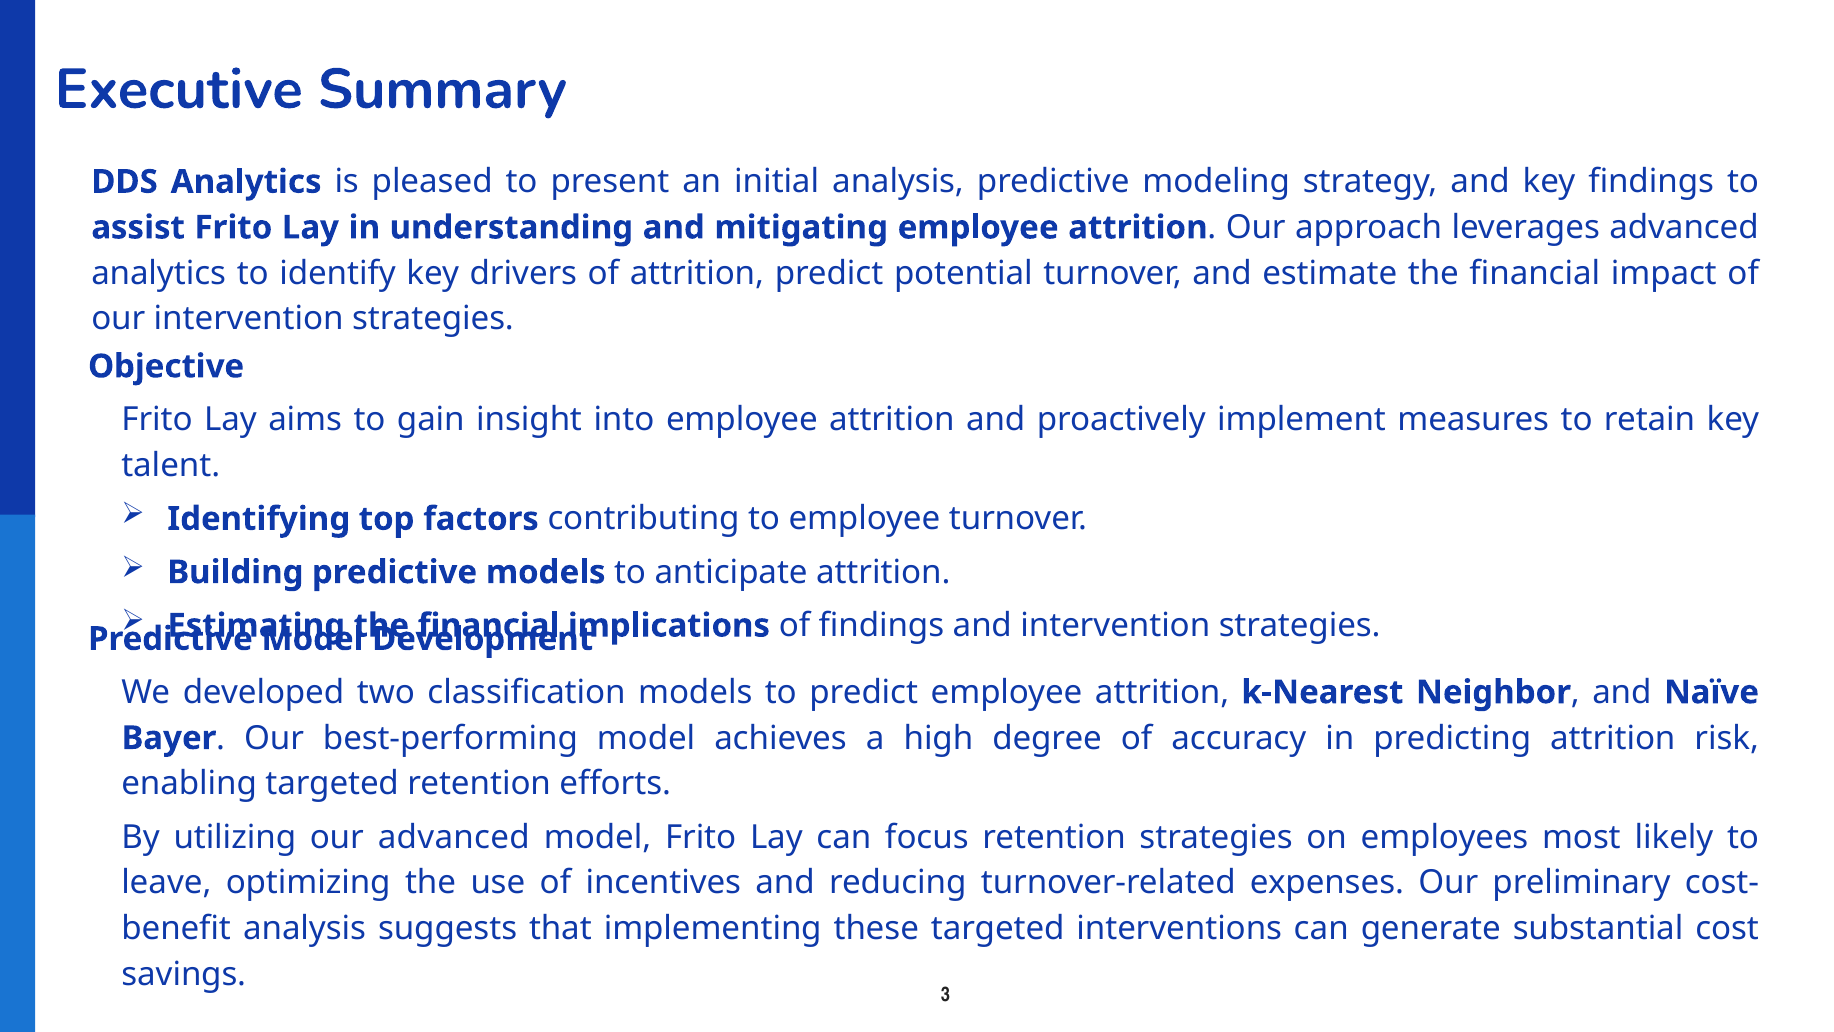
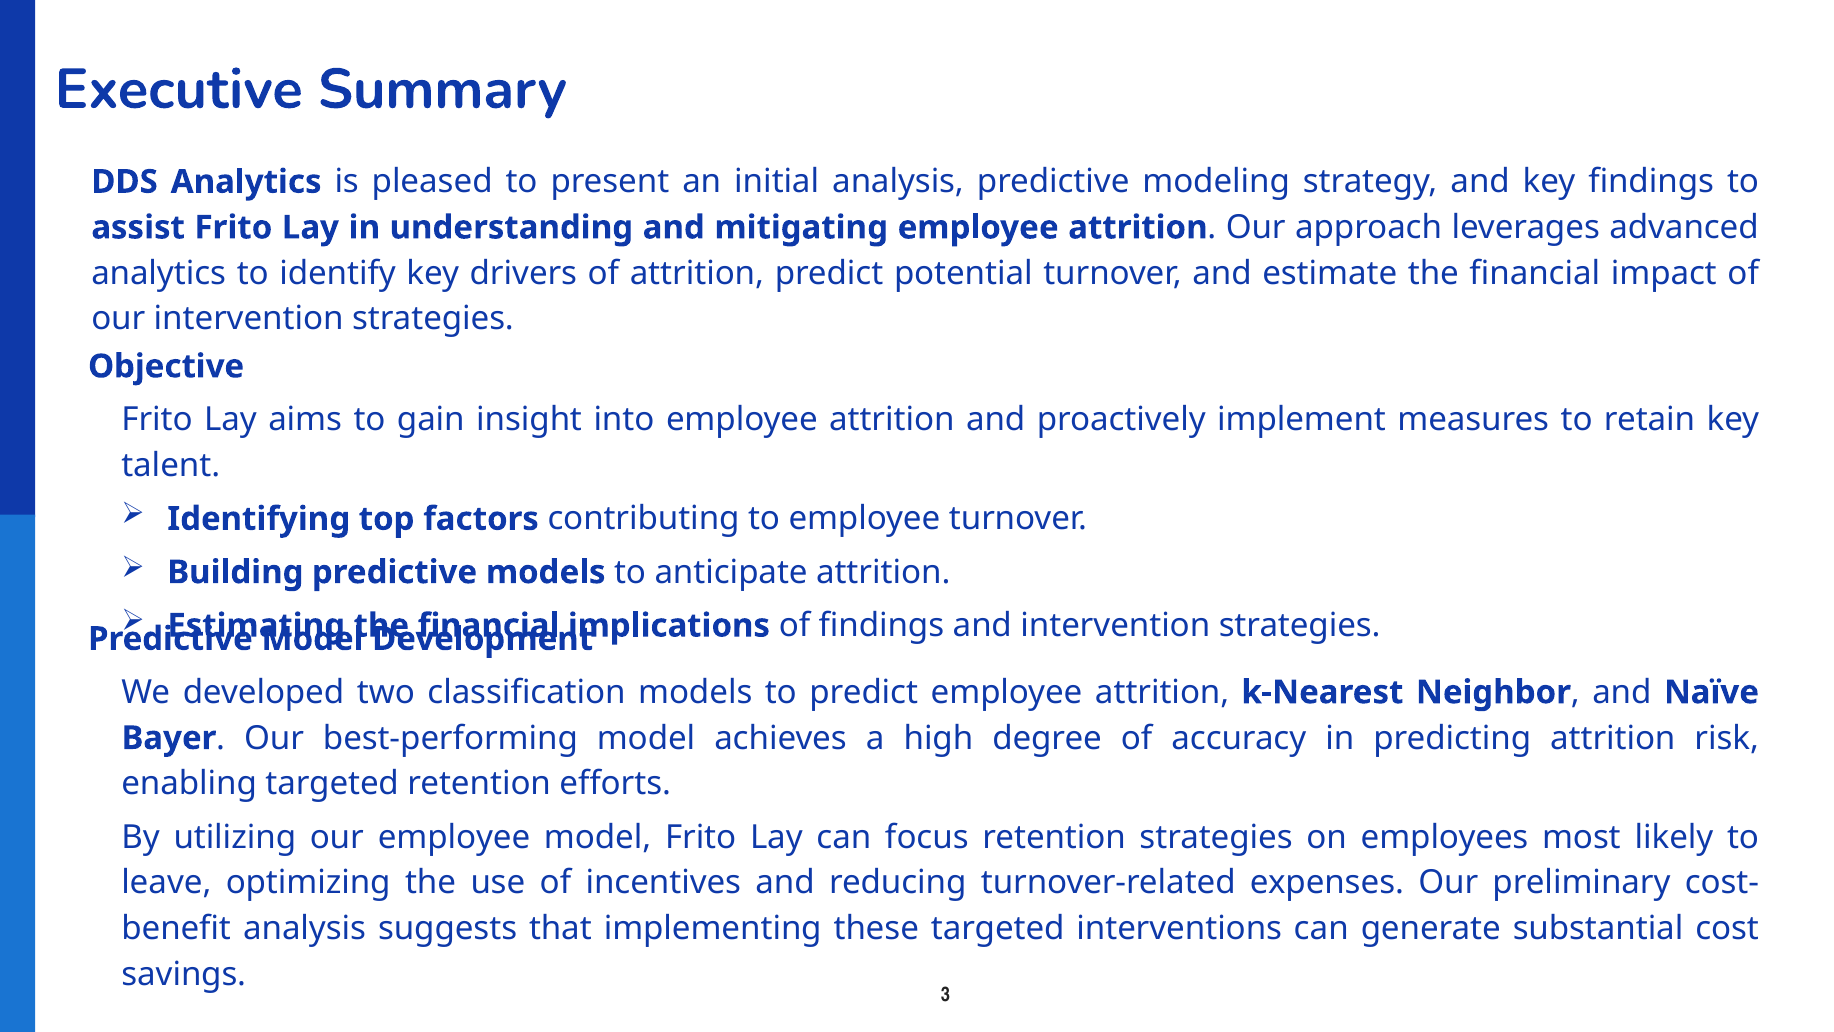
our advanced: advanced -> employee (454, 837)
